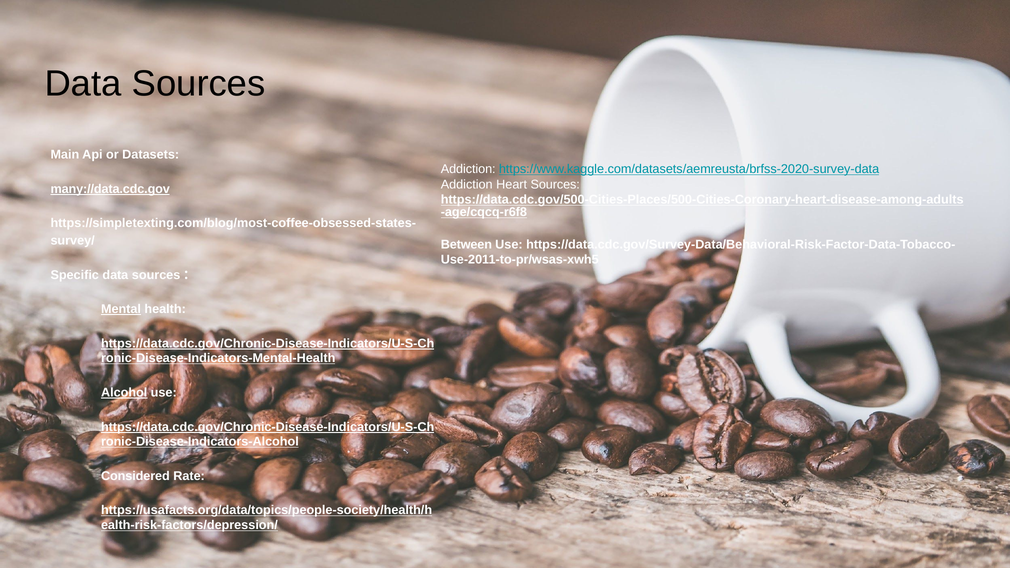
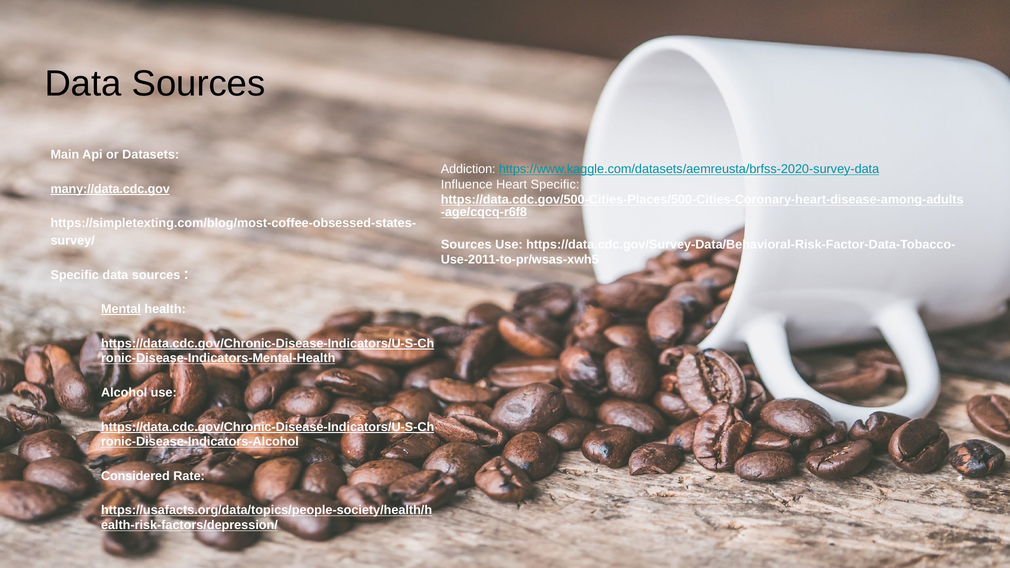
Addiction: Addiction -> Influence (467, 185)
Heart Sources: Sources -> Specific (555, 185)
Between: Between -> Sources (466, 244)
Alcohol underline: present -> none (124, 393)
